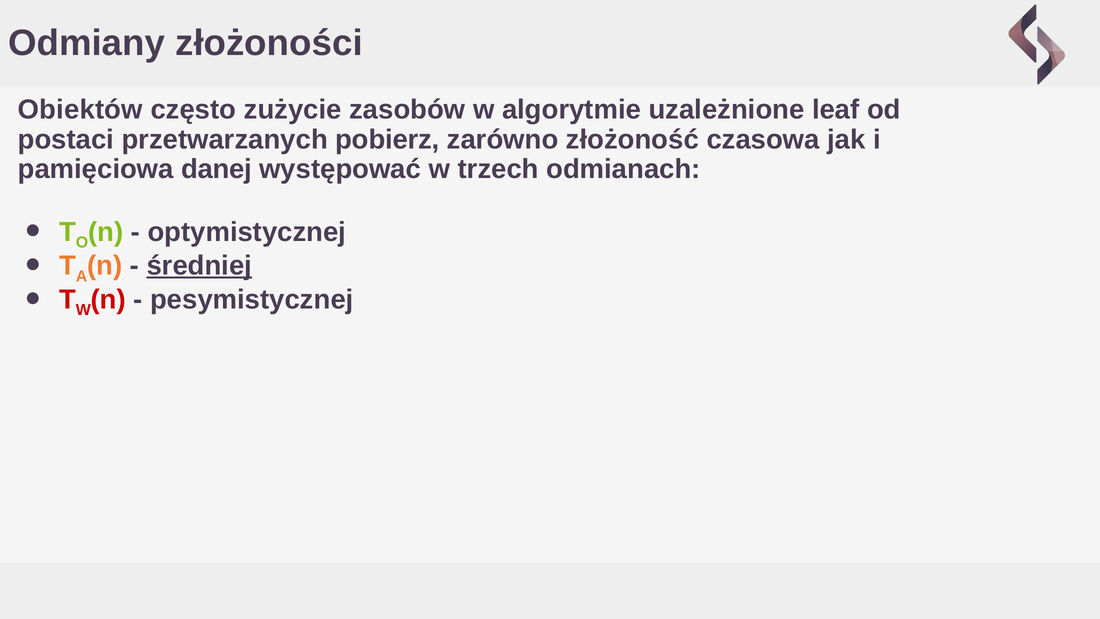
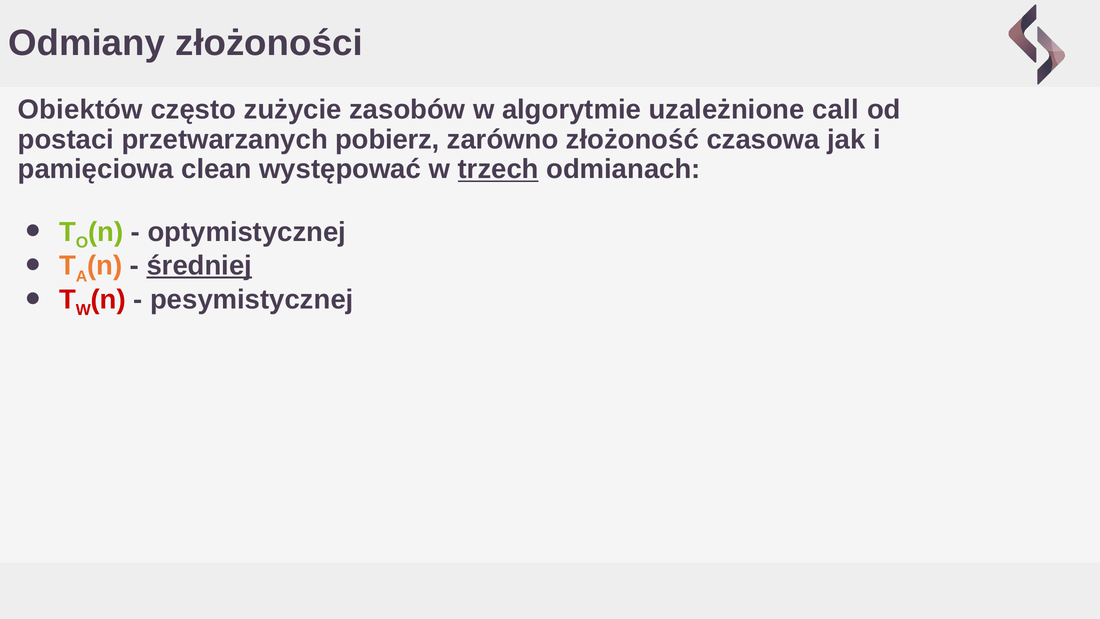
leaf: leaf -> call (836, 110)
danej: danej -> clean (216, 169)
trzech underline: none -> present (498, 169)
